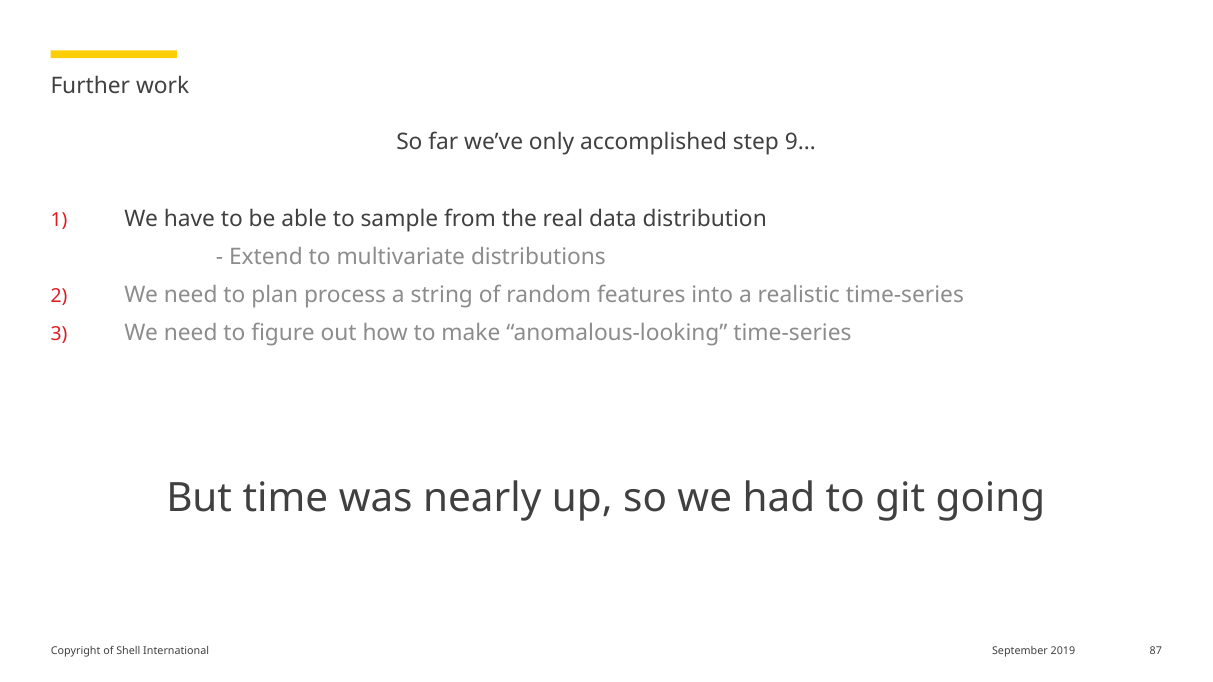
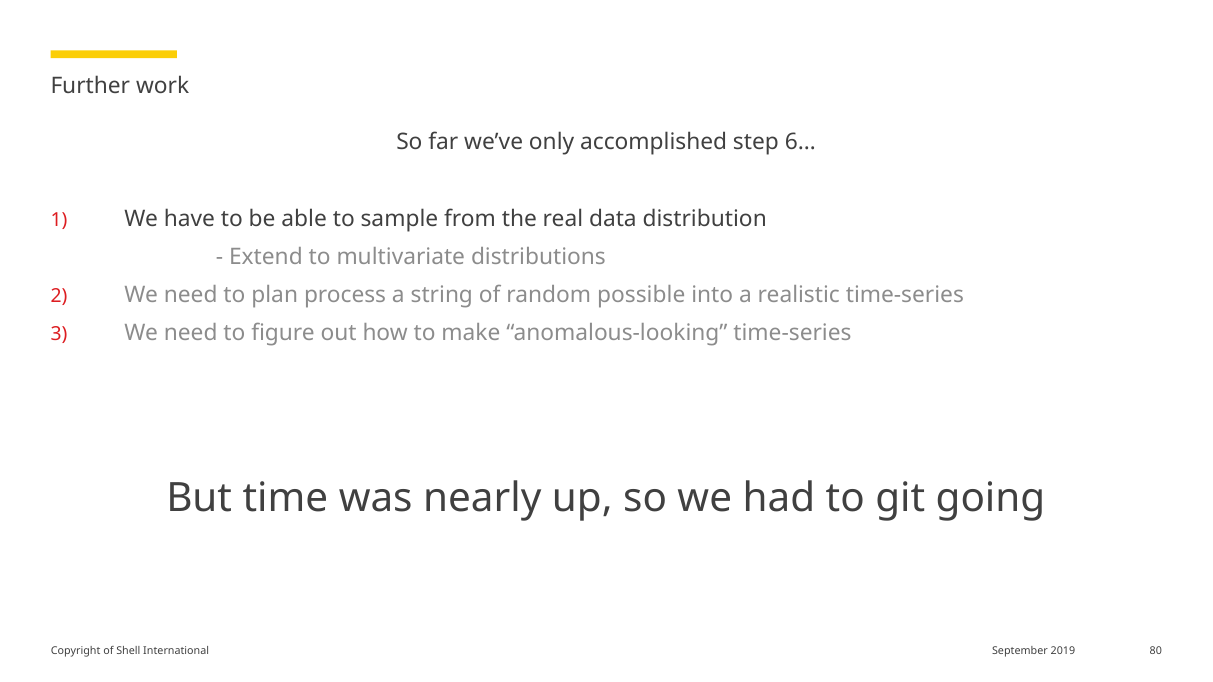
9…: 9… -> 6… (800, 142)
features: features -> possible (641, 295)
87: 87 -> 80 (1156, 651)
